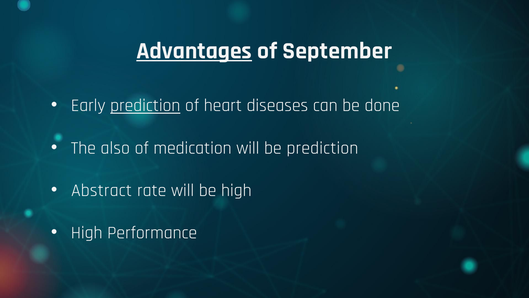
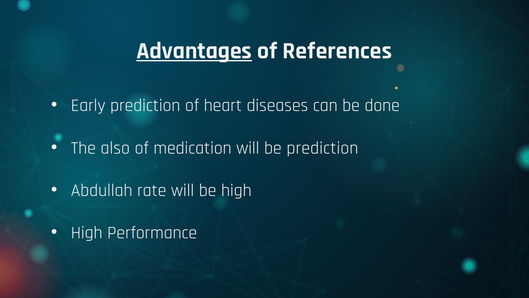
September: September -> References (337, 51)
prediction underline: present -> none (145, 105)
Abstract: Abstract -> Abdullah (102, 190)
